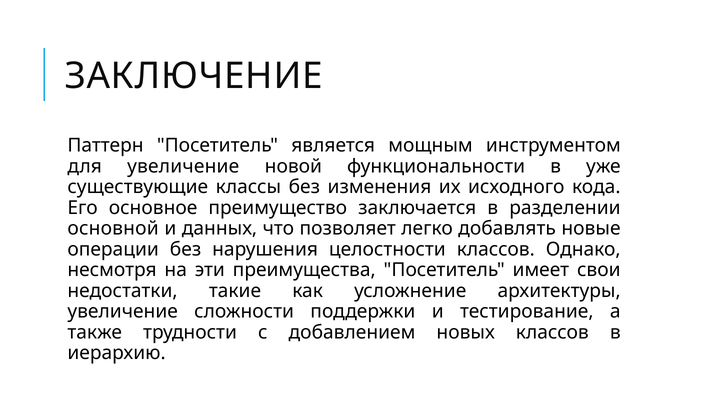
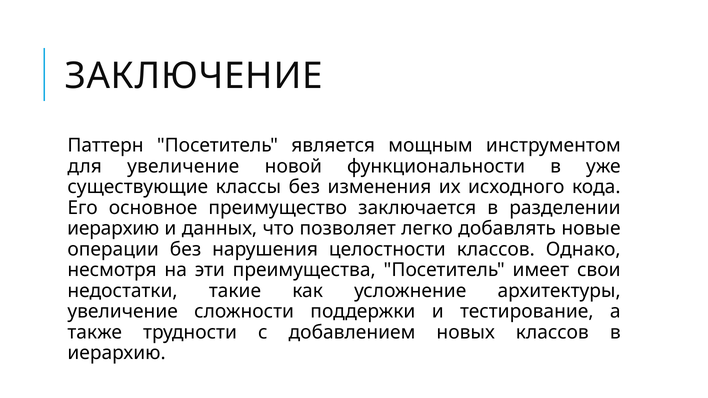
основной: основной -> иерархию (113, 229)
